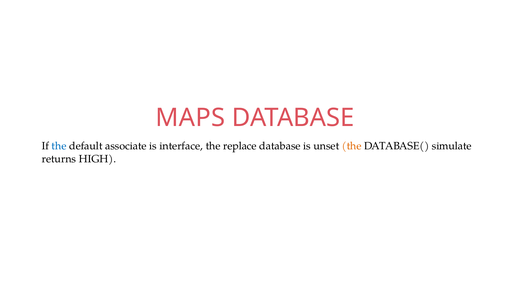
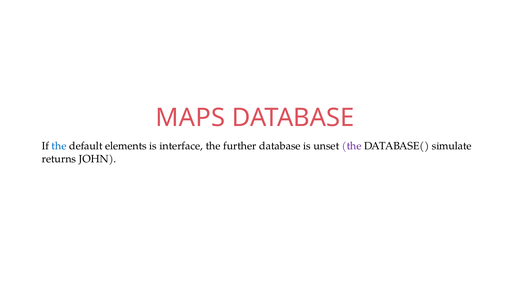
associate: associate -> elements (126, 146)
replace: replace -> further (240, 146)
the colour: orange -> purple (352, 146)
HIGH: HIGH -> JOHN (98, 159)
